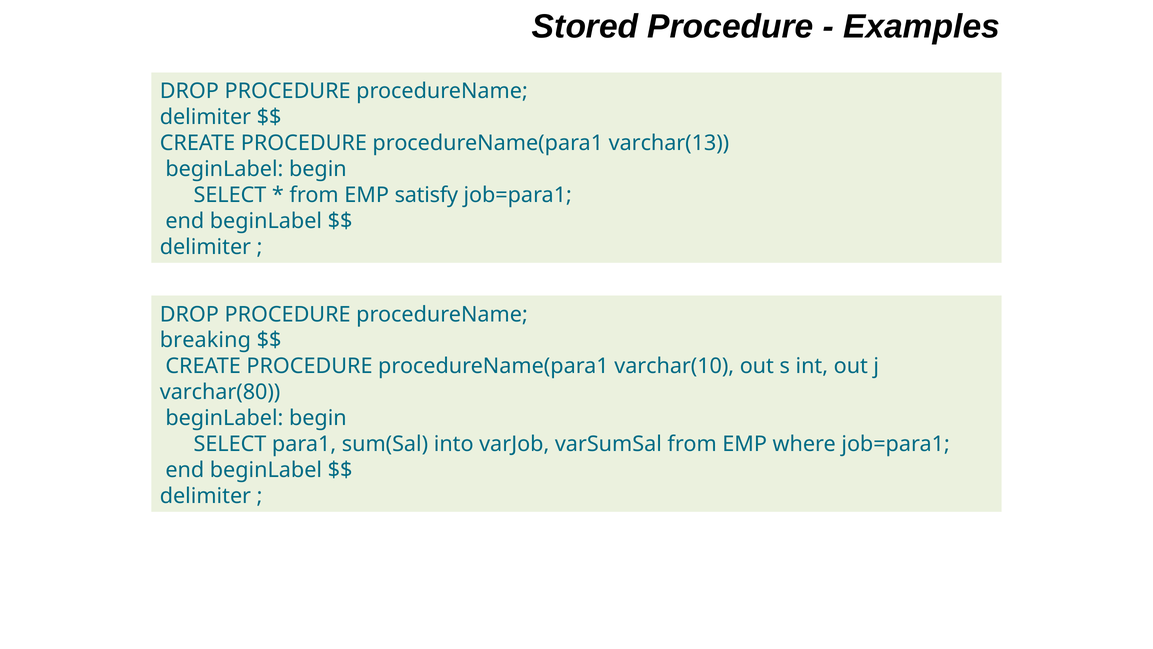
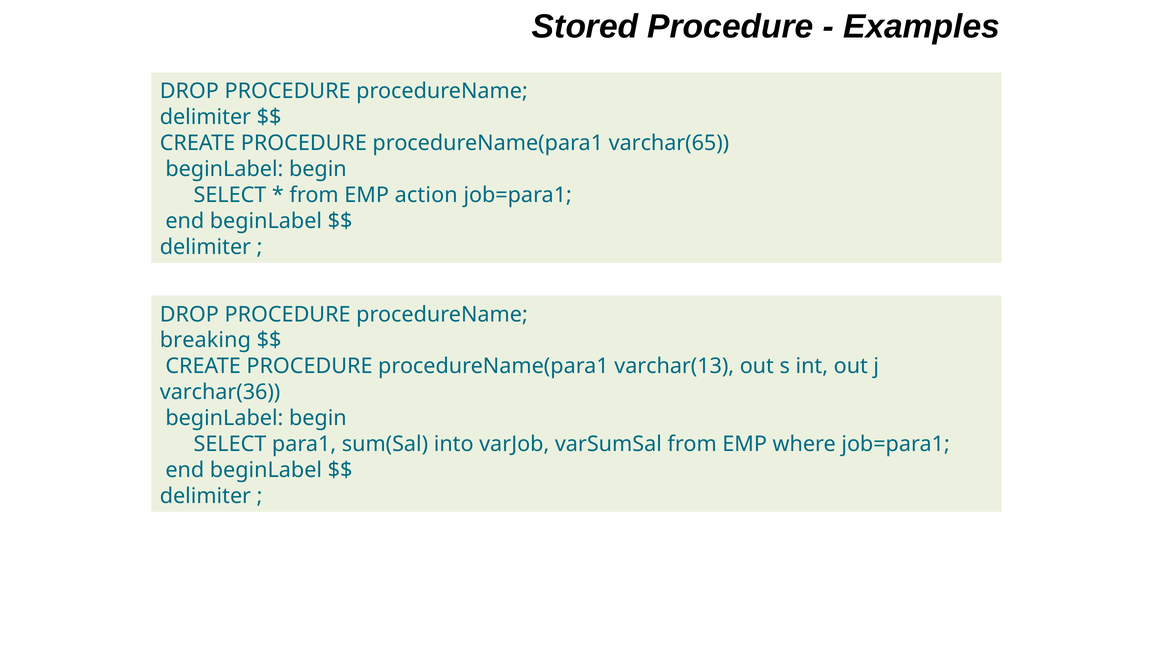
varchar(13: varchar(13 -> varchar(65 (669, 143)
satisfy: satisfy -> action (426, 195)
varchar(10: varchar(10 -> varchar(13 (674, 366)
varchar(80: varchar(80 -> varchar(36 (220, 392)
